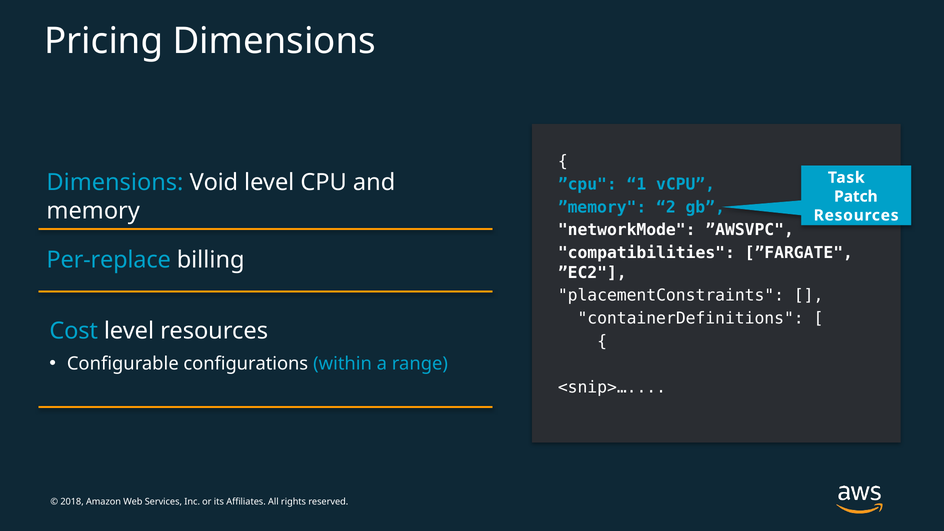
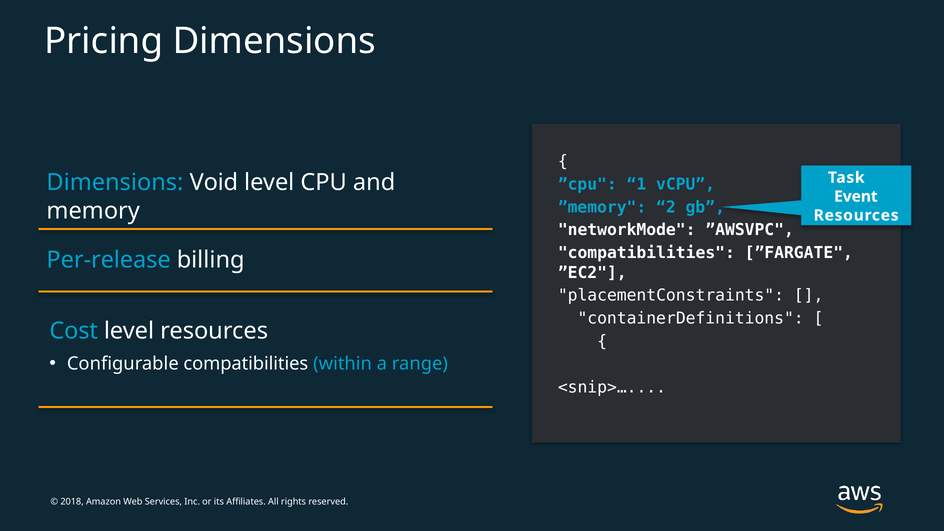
Patch: Patch -> Event (856, 196)
Per-replace: Per-replace -> Per-release (109, 260)
Configurable configurations: configurations -> compatibilities (246, 364)
